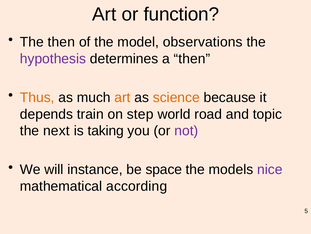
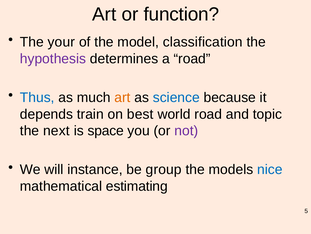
The then: then -> your (61, 42)
observations: observations -> classification (203, 42)
a then: then -> road (192, 59)
Thus colour: orange -> blue (37, 97)
science colour: orange -> blue (176, 97)
step: step -> best (140, 114)
taking: taking -> space (106, 130)
space: space -> group (164, 169)
nice colour: purple -> blue (270, 169)
according: according -> estimating (137, 186)
